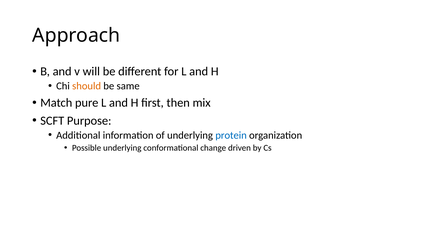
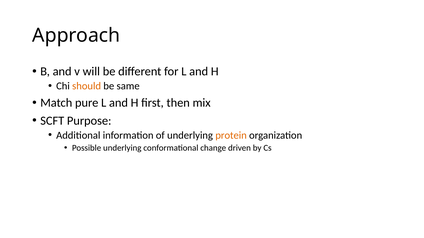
protein colour: blue -> orange (231, 136)
